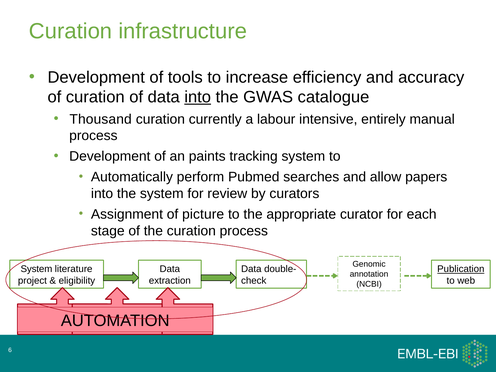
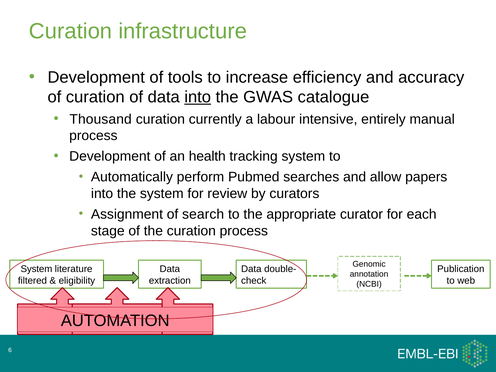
paints: paints -> health (207, 156)
picture: picture -> search (203, 214)
Publication underline: present -> none (461, 269)
project: project -> filtered (32, 281)
